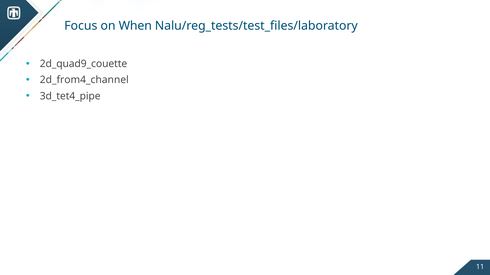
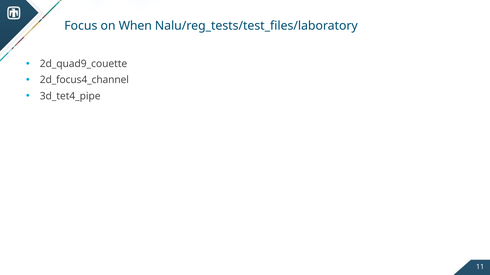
2d_from4_channel: 2d_from4_channel -> 2d_focus4_channel (84, 80)
